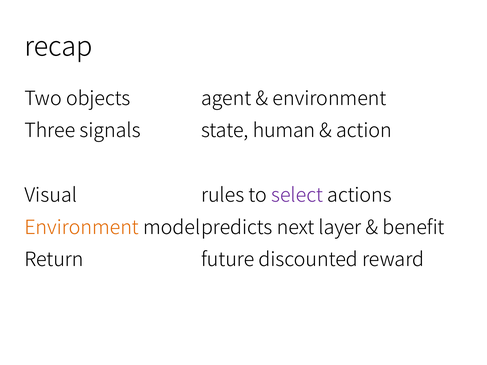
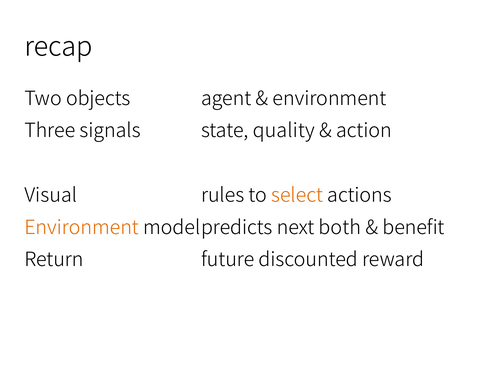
human: human -> quality (284, 131)
select colour: purple -> orange (297, 195)
layer: layer -> both (340, 228)
